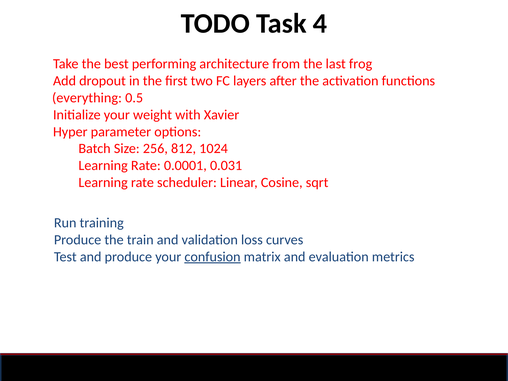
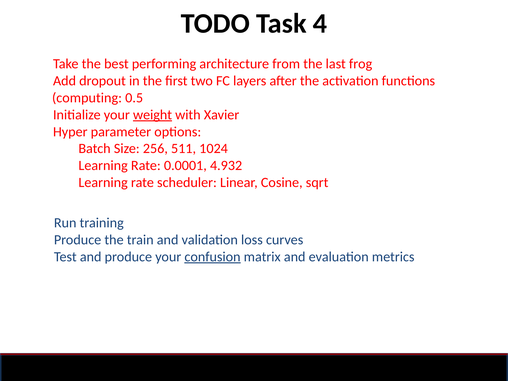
everything: everything -> computing (87, 98)
weight underline: none -> present (153, 115)
812: 812 -> 511 (184, 149)
0.031: 0.031 -> 4.932 (226, 166)
